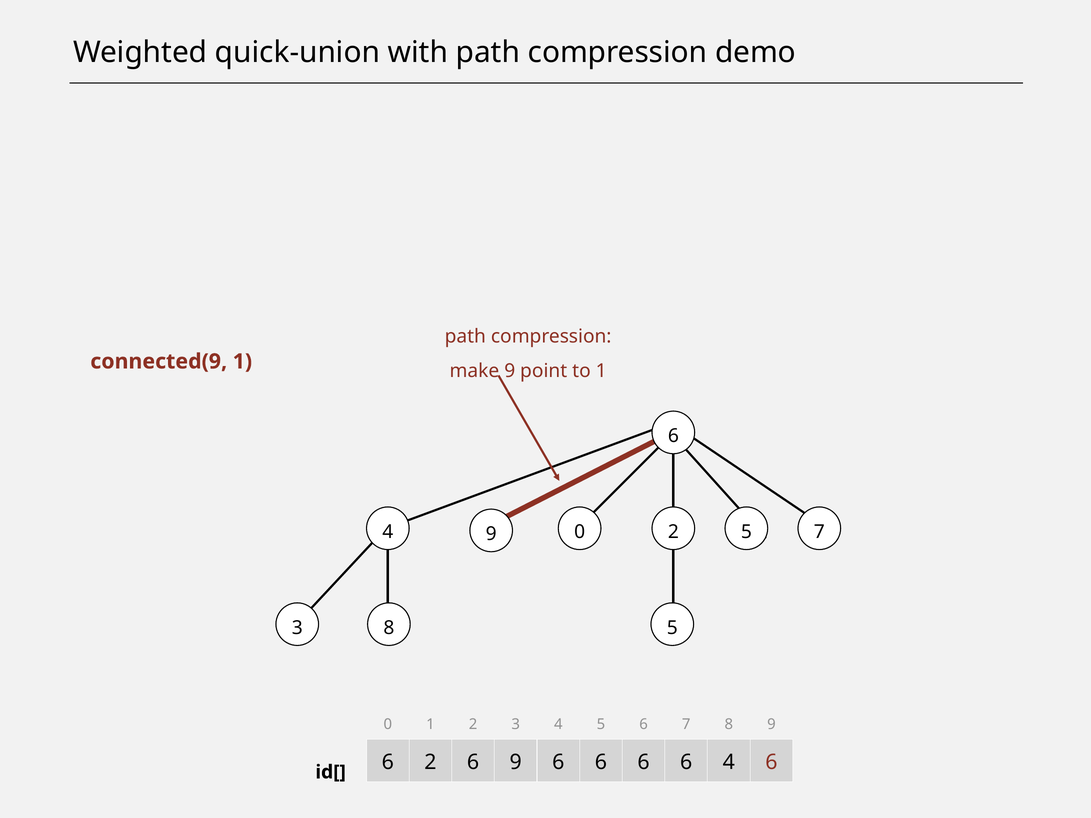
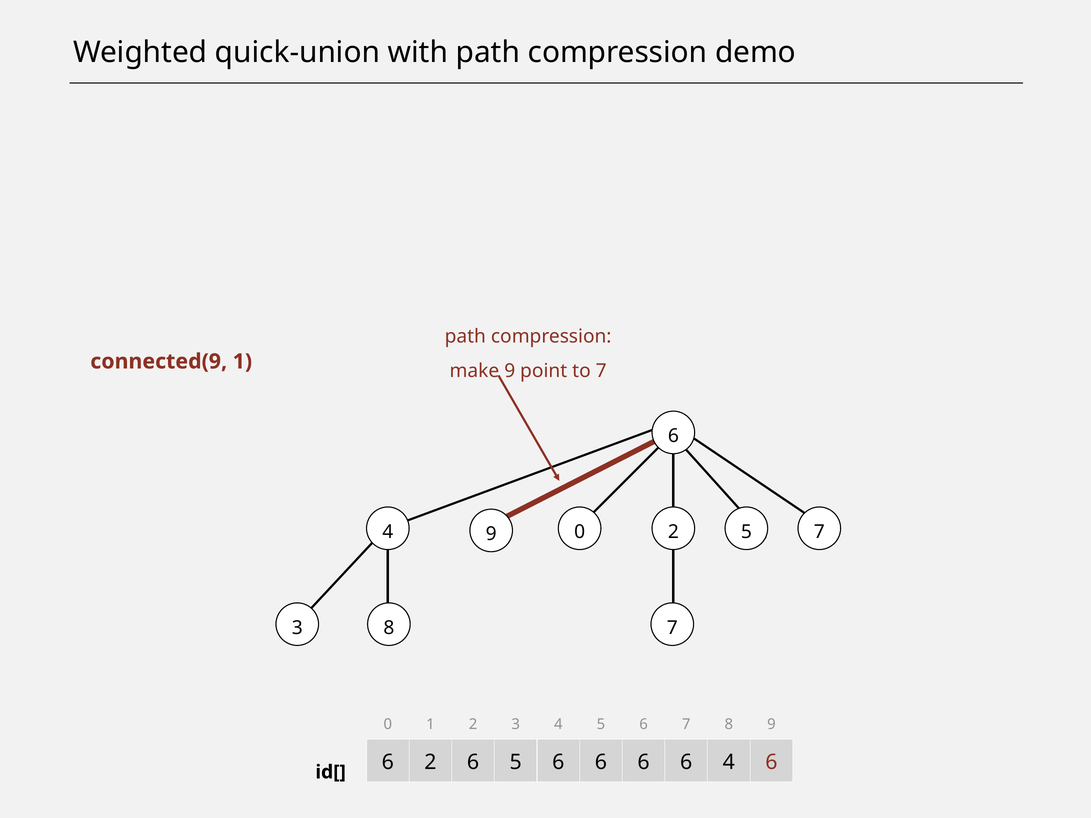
to 1: 1 -> 7 (601, 371)
3 5: 5 -> 7 (672, 628)
6 9: 9 -> 5 (516, 762)
